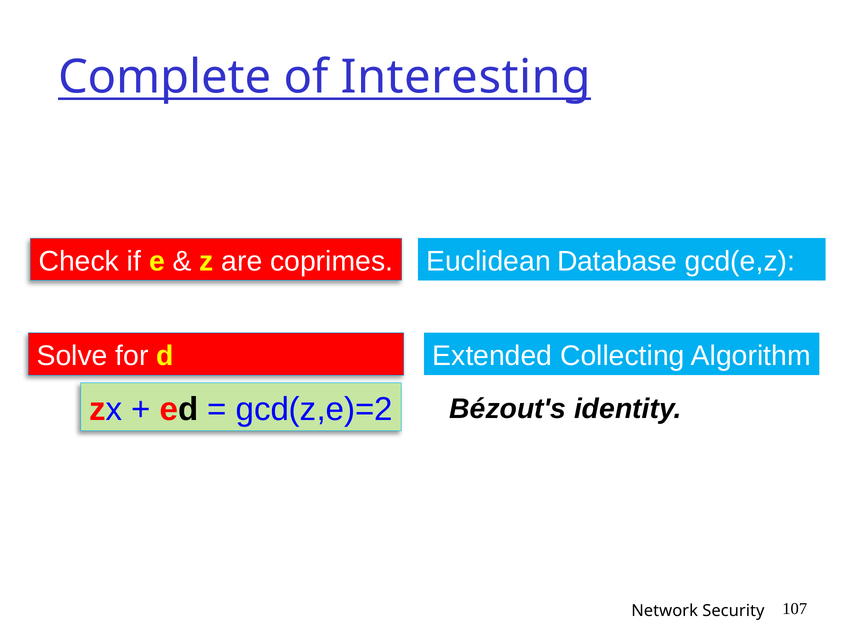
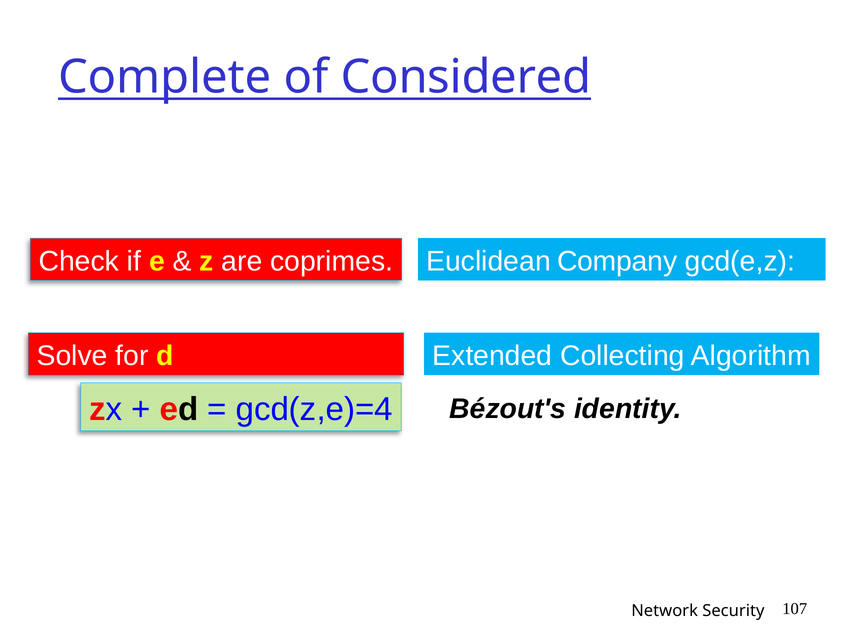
Interesting: Interesting -> Considered (466, 77)
Database: Database -> Company (617, 261)
gcd(z,e)=2: gcd(z,e)=2 -> gcd(z,e)=4 (314, 409)
